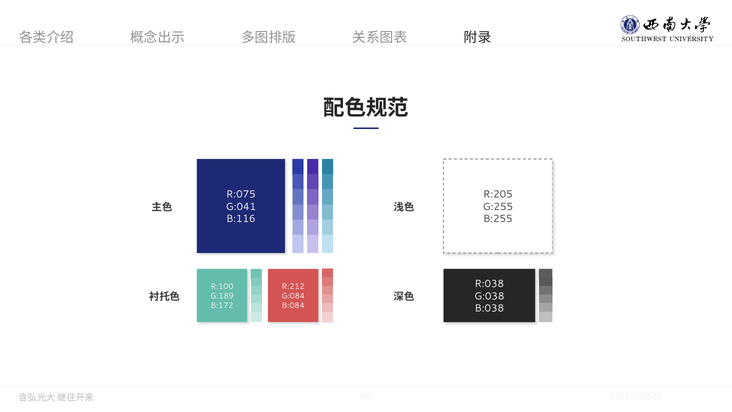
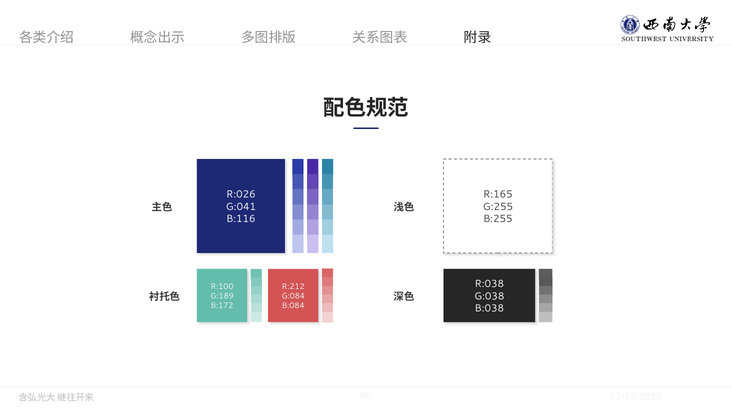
R:075: R:075 -> R:026 (241, 194)
R:205: R:205 -> R:165 (498, 194)
